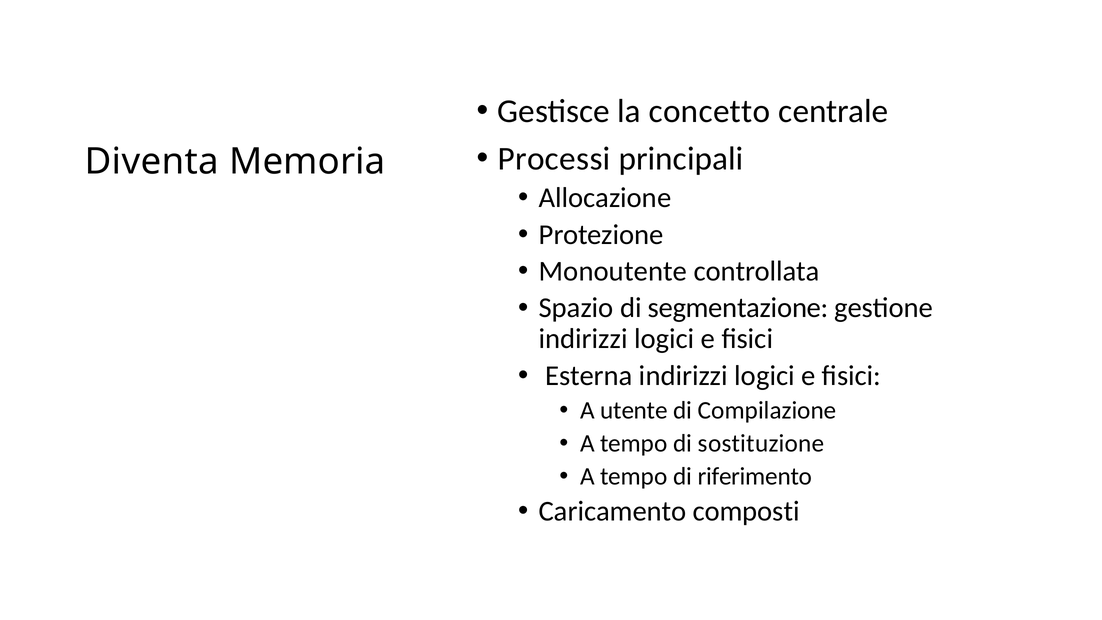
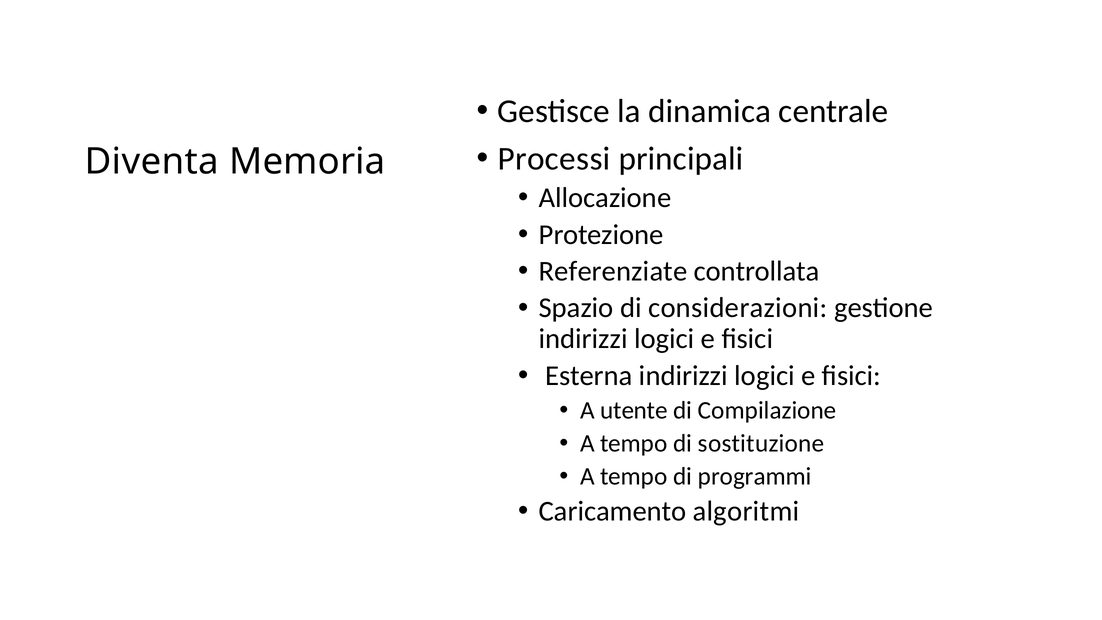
concetto: concetto -> dinamica (710, 111)
Monoutente: Monoutente -> Referenziate (613, 271)
segmentazione: segmentazione -> considerazioni (738, 308)
riferimento: riferimento -> programmi (755, 476)
composti: composti -> algoritmi (746, 511)
